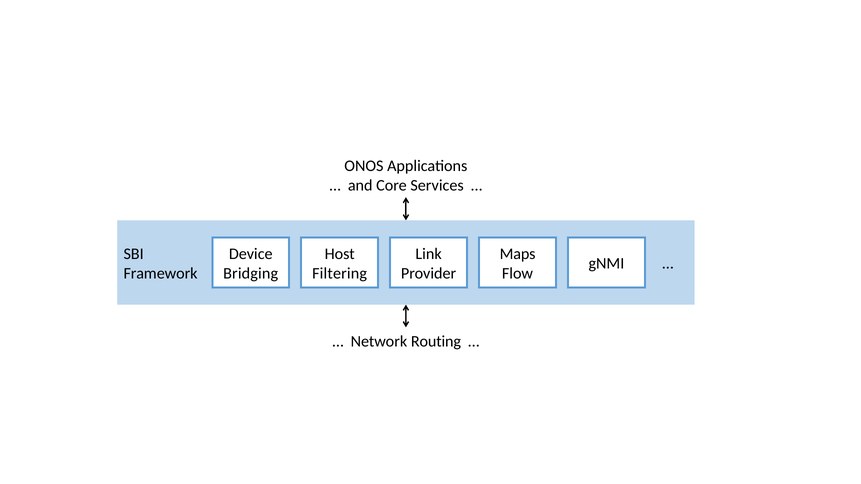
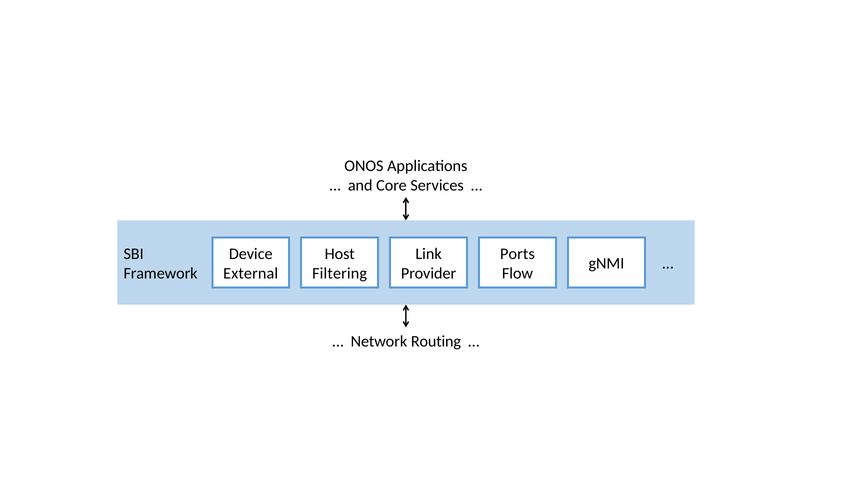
Maps: Maps -> Ports (517, 254)
Bridging: Bridging -> External (251, 273)
